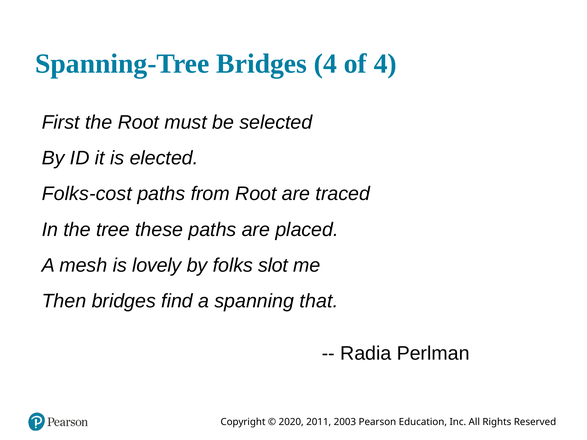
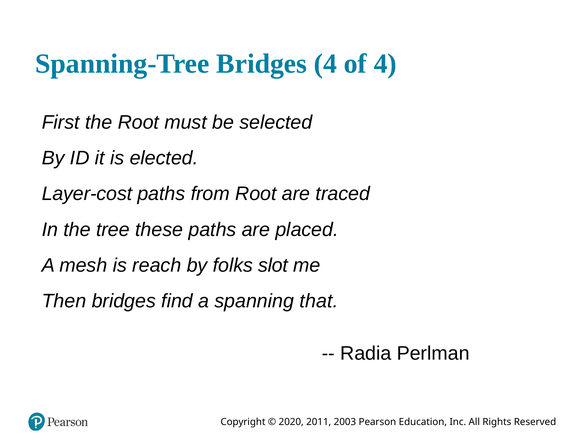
Folks-cost: Folks-cost -> Layer-cost (87, 194)
lovely: lovely -> reach (157, 265)
